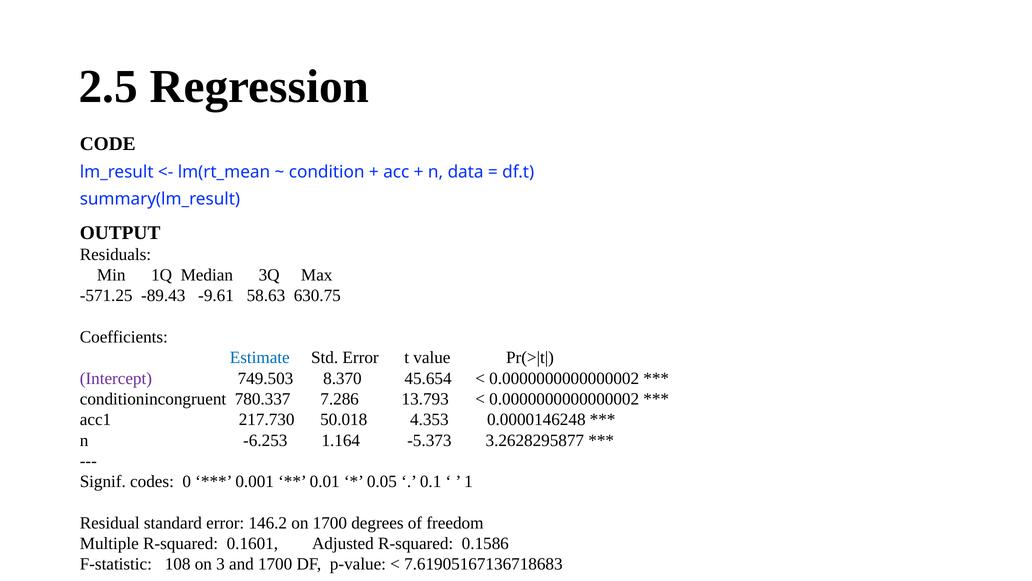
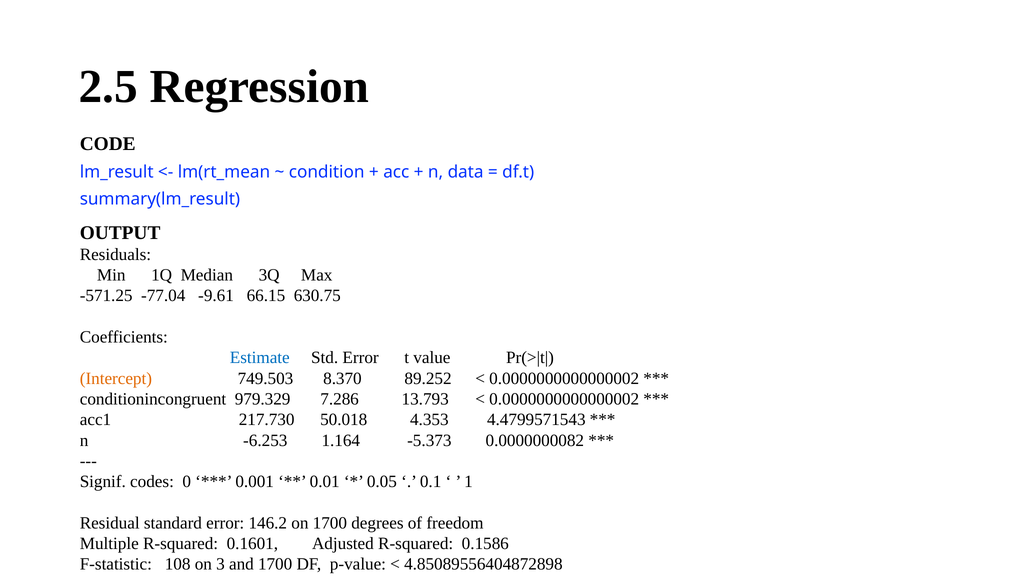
-89.43: -89.43 -> -77.04 (163, 296)
58.63: 58.63 -> 66.15 (266, 296)
Intercept colour: purple -> orange (116, 378)
45.654: 45.654 -> 89.252 (428, 378)
780.337: 780.337 -> 979.329 (263, 399)
0.0000146248: 0.0000146248 -> 4.4799571543 (536, 419)
3.2628295877: 3.2628295877 -> 0.0000000082 (535, 440)
7.61905167136718683: 7.61905167136718683 -> 4.85089556404872898 (483, 564)
